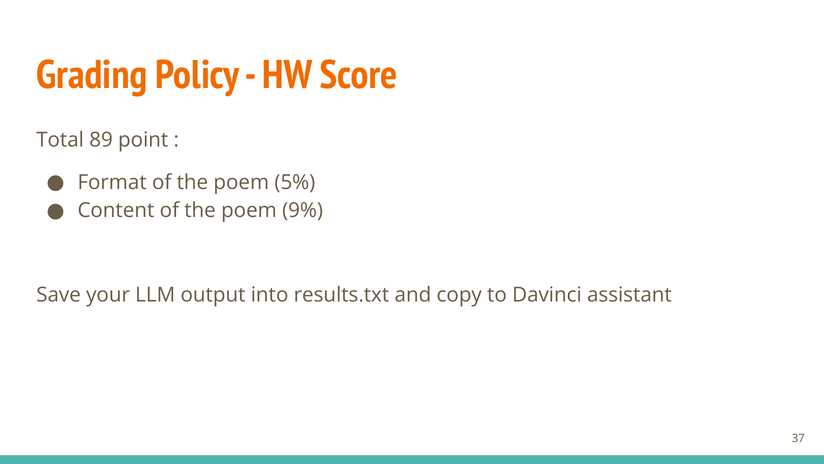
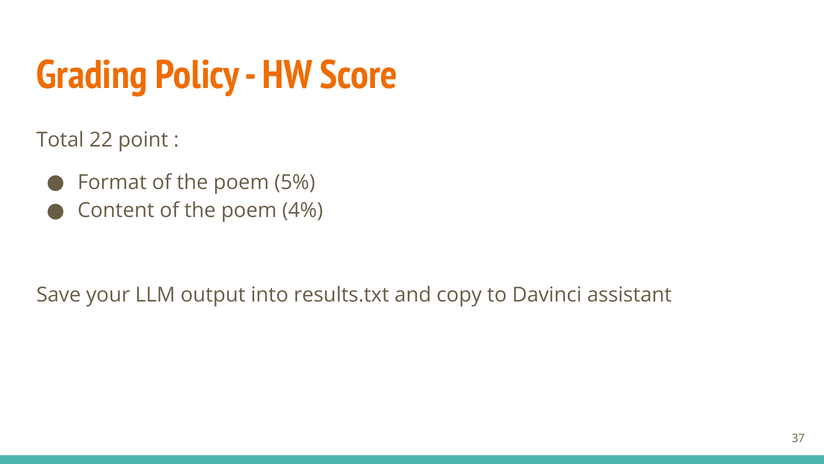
89: 89 -> 22 (101, 140)
9%: 9% -> 4% (303, 210)
